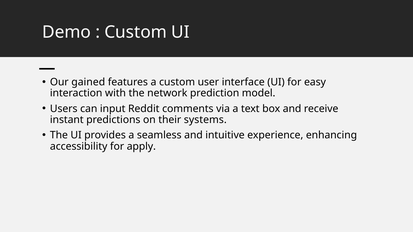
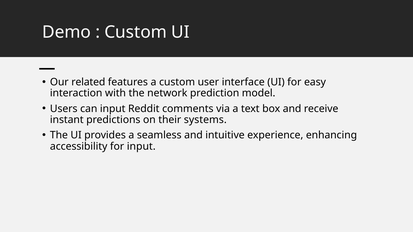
gained: gained -> related (88, 82)
for apply: apply -> input (141, 147)
